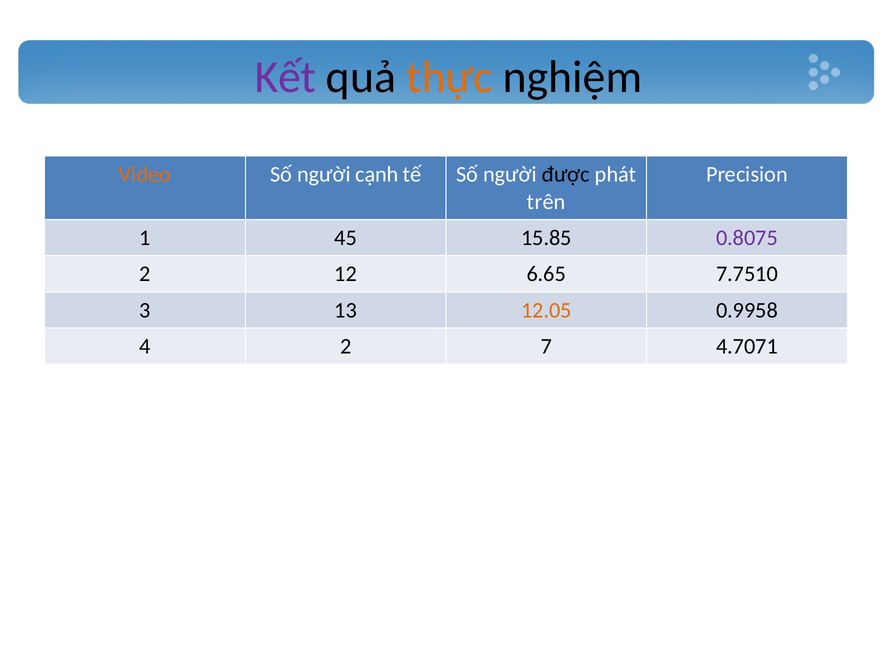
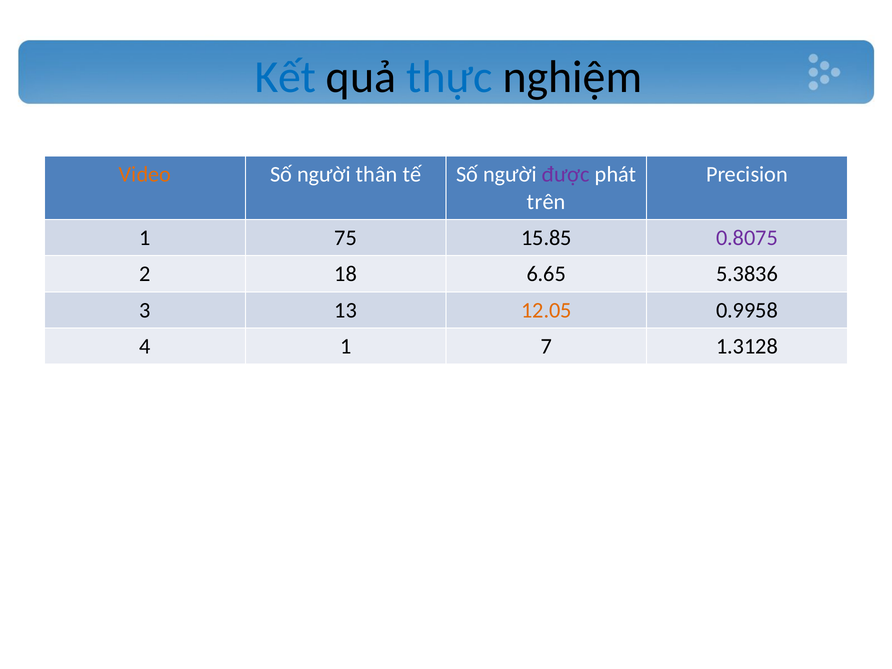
Kết colour: purple -> blue (285, 77)
thực colour: orange -> blue (449, 77)
cạnh: cạnh -> thân (377, 174)
được colour: black -> purple (566, 174)
45: 45 -> 75 (346, 238)
12: 12 -> 18 (346, 274)
7.7510: 7.7510 -> 5.3836 (747, 274)
4 2: 2 -> 1 (346, 346)
4.7071: 4.7071 -> 1.3128 (747, 346)
